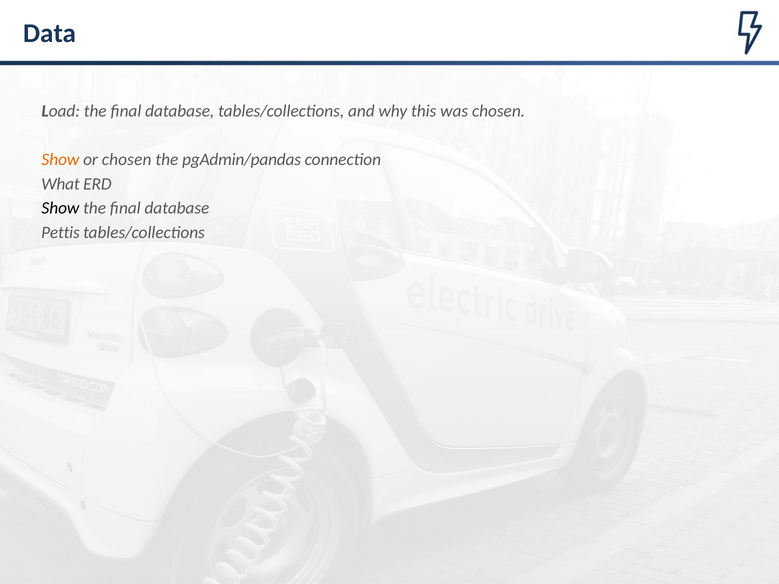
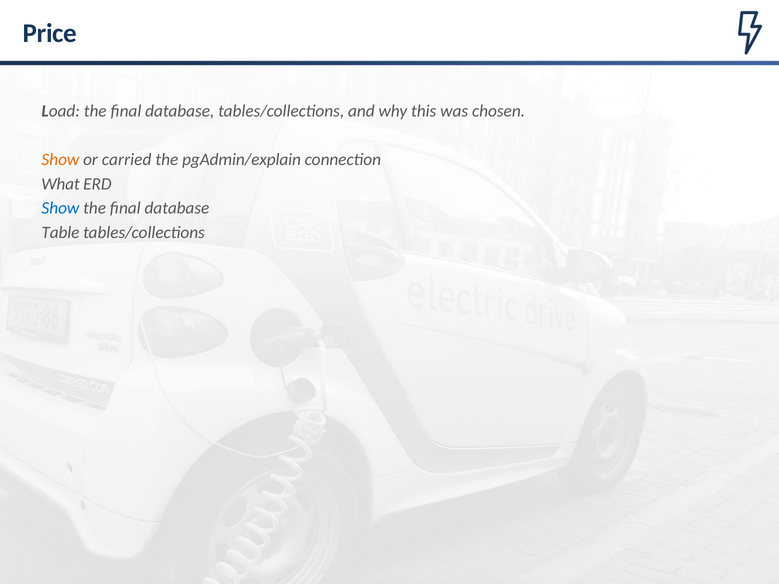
Data: Data -> Price (50, 33)
or chosen: chosen -> carried (127, 160)
pgAdmin/pandas: pgAdmin/pandas -> pgAdmin/explain (242, 160)
Show colour: black -> blue (60, 208)
Pettis: Pettis -> Table (60, 232)
